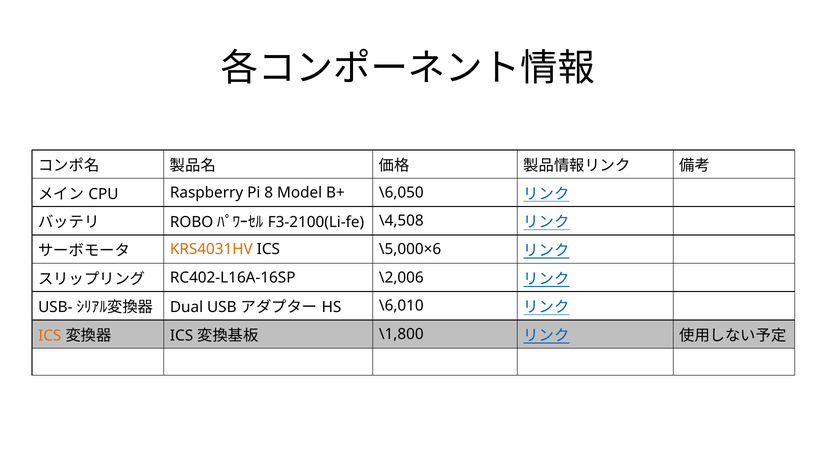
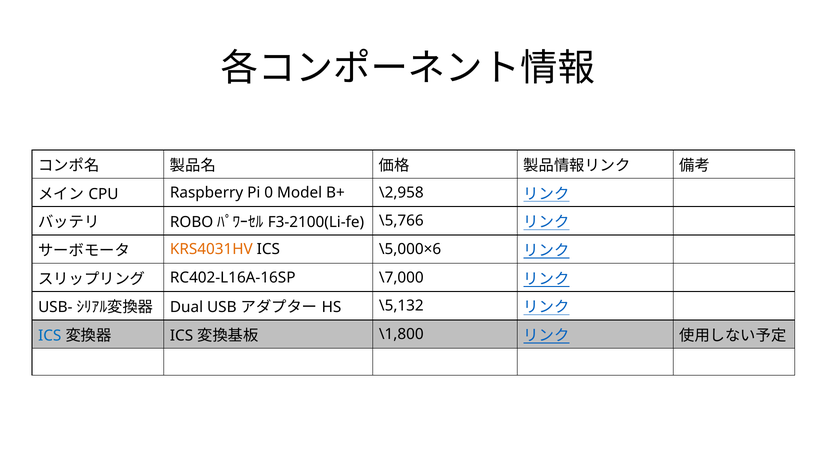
8: 8 -> 0 (269, 193)
\6,050: \6,050 -> \2,958 (401, 193)
\4,508: \4,508 -> \5,766 (401, 221)
\2,006: \2,006 -> \7,000 (401, 278)
\6,010: \6,010 -> \5,132 (401, 306)
ICS colour: orange -> blue (50, 336)
